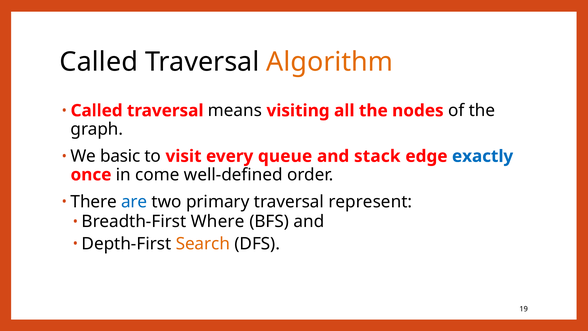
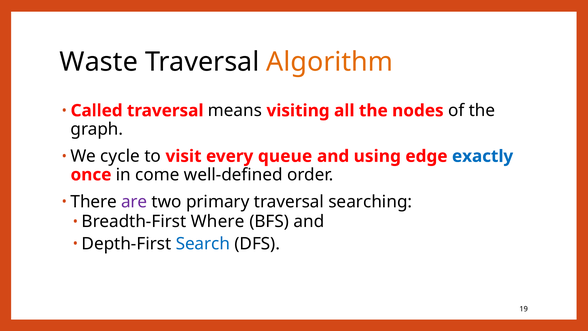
Called: Called -> Waste (99, 62)
basic: basic -> cycle (120, 156)
stack: stack -> using (377, 156)
are colour: blue -> purple (134, 202)
represent: represent -> searching (370, 202)
Search colour: orange -> blue (203, 244)
